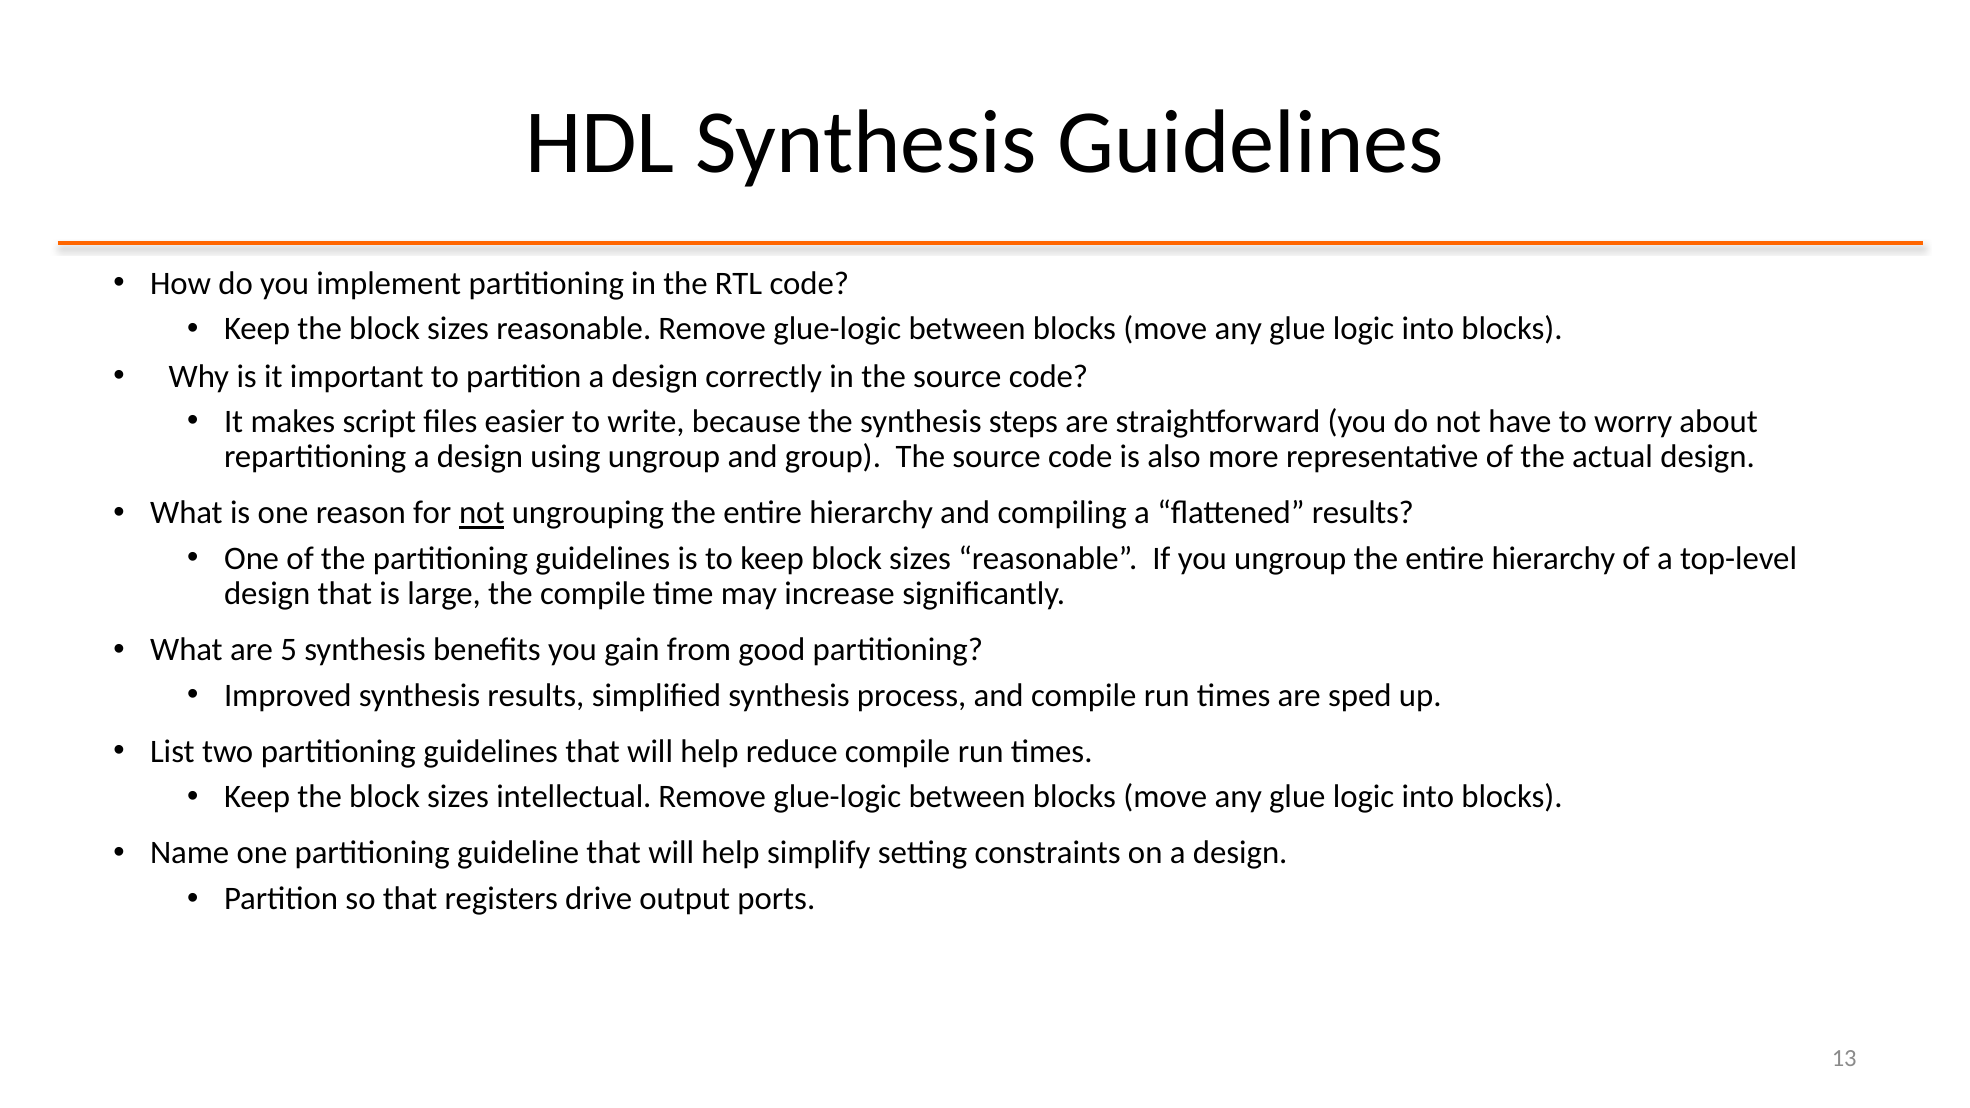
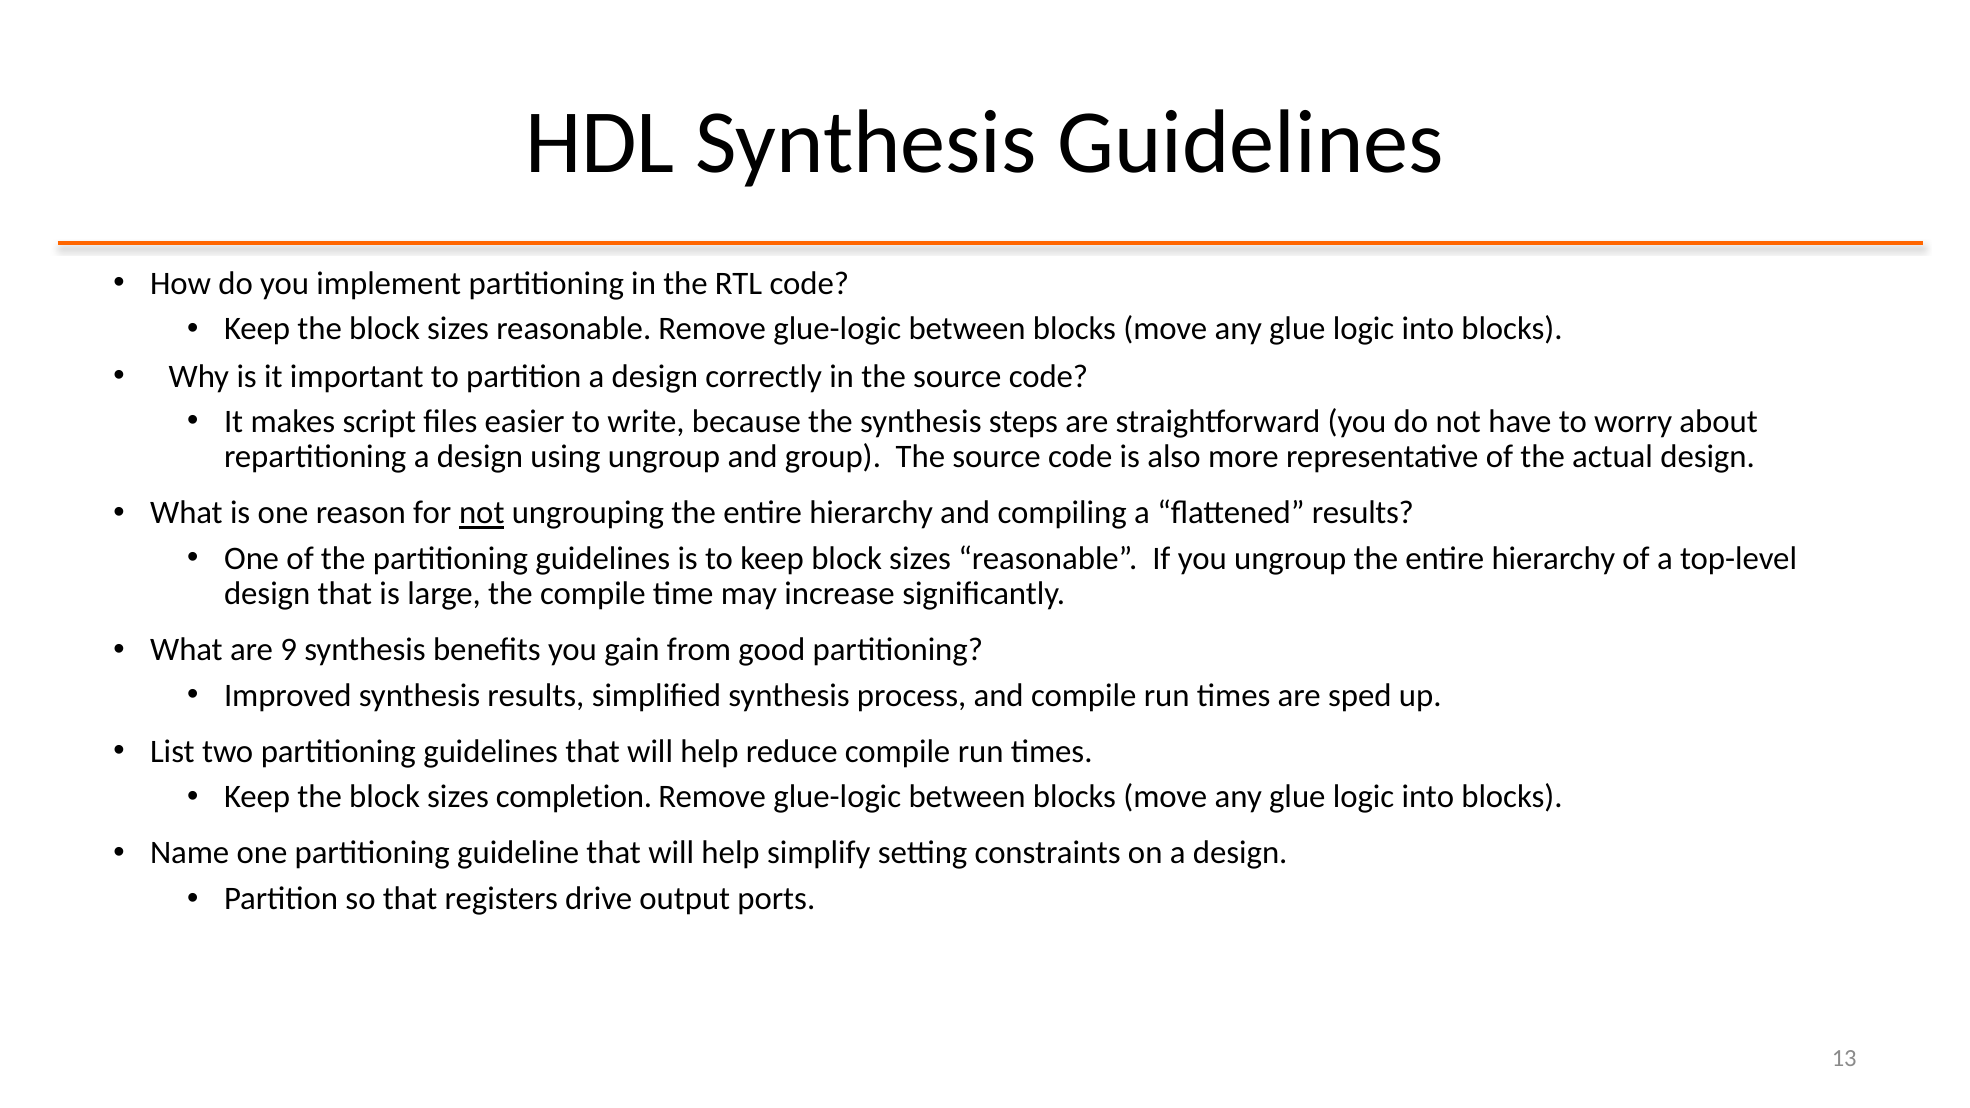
5: 5 -> 9 (289, 650)
intellectual: intellectual -> completion (574, 797)
